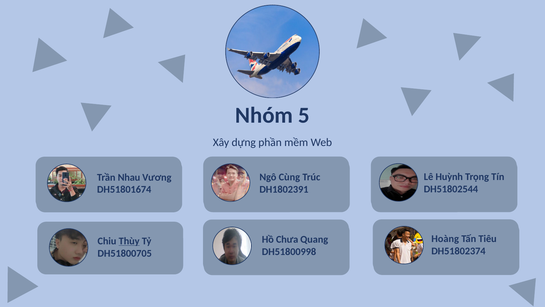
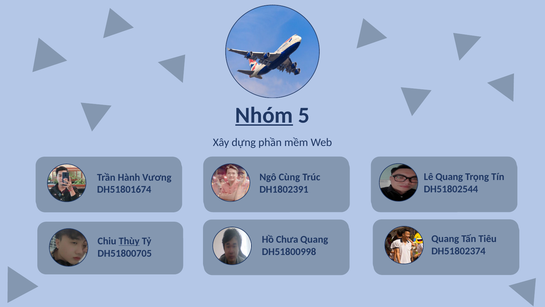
Nhóm underline: none -> present (264, 115)
Lê Huỳnh: Huỳnh -> Quang (449, 177)
Nhau: Nhau -> Hành (129, 177)
Hoàng: Hoàng -> Quang (445, 238)
